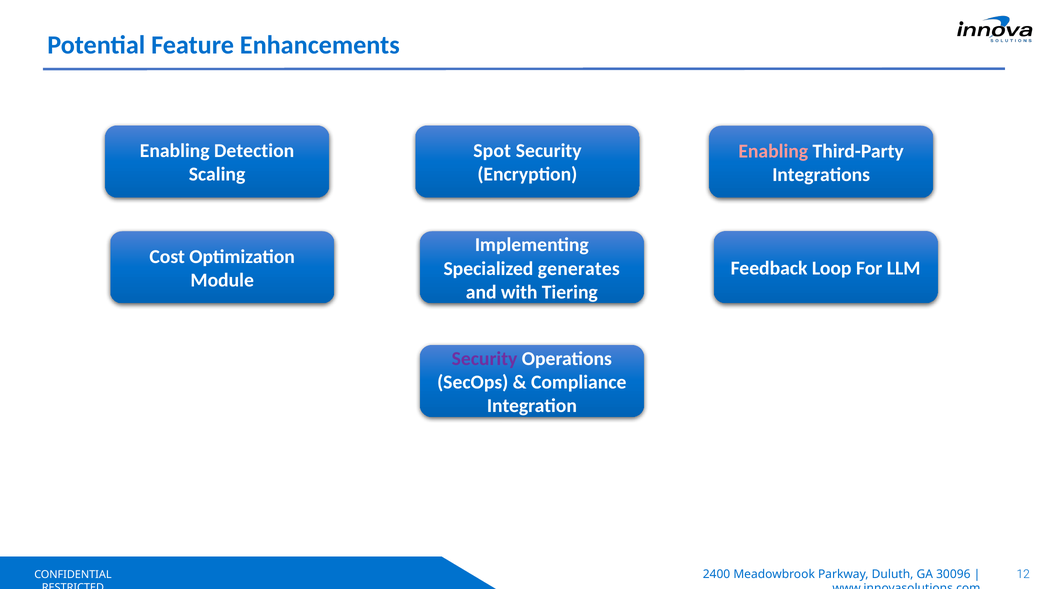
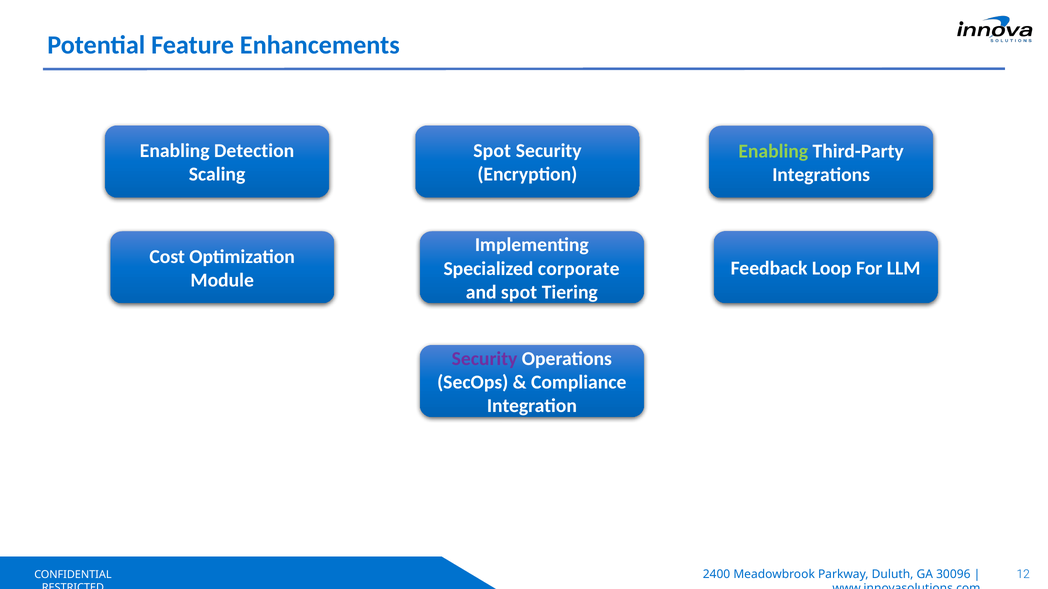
Enabling colour: pink -> light green (773, 151)
generates: generates -> corporate (579, 269)
and with: with -> spot (519, 292)
